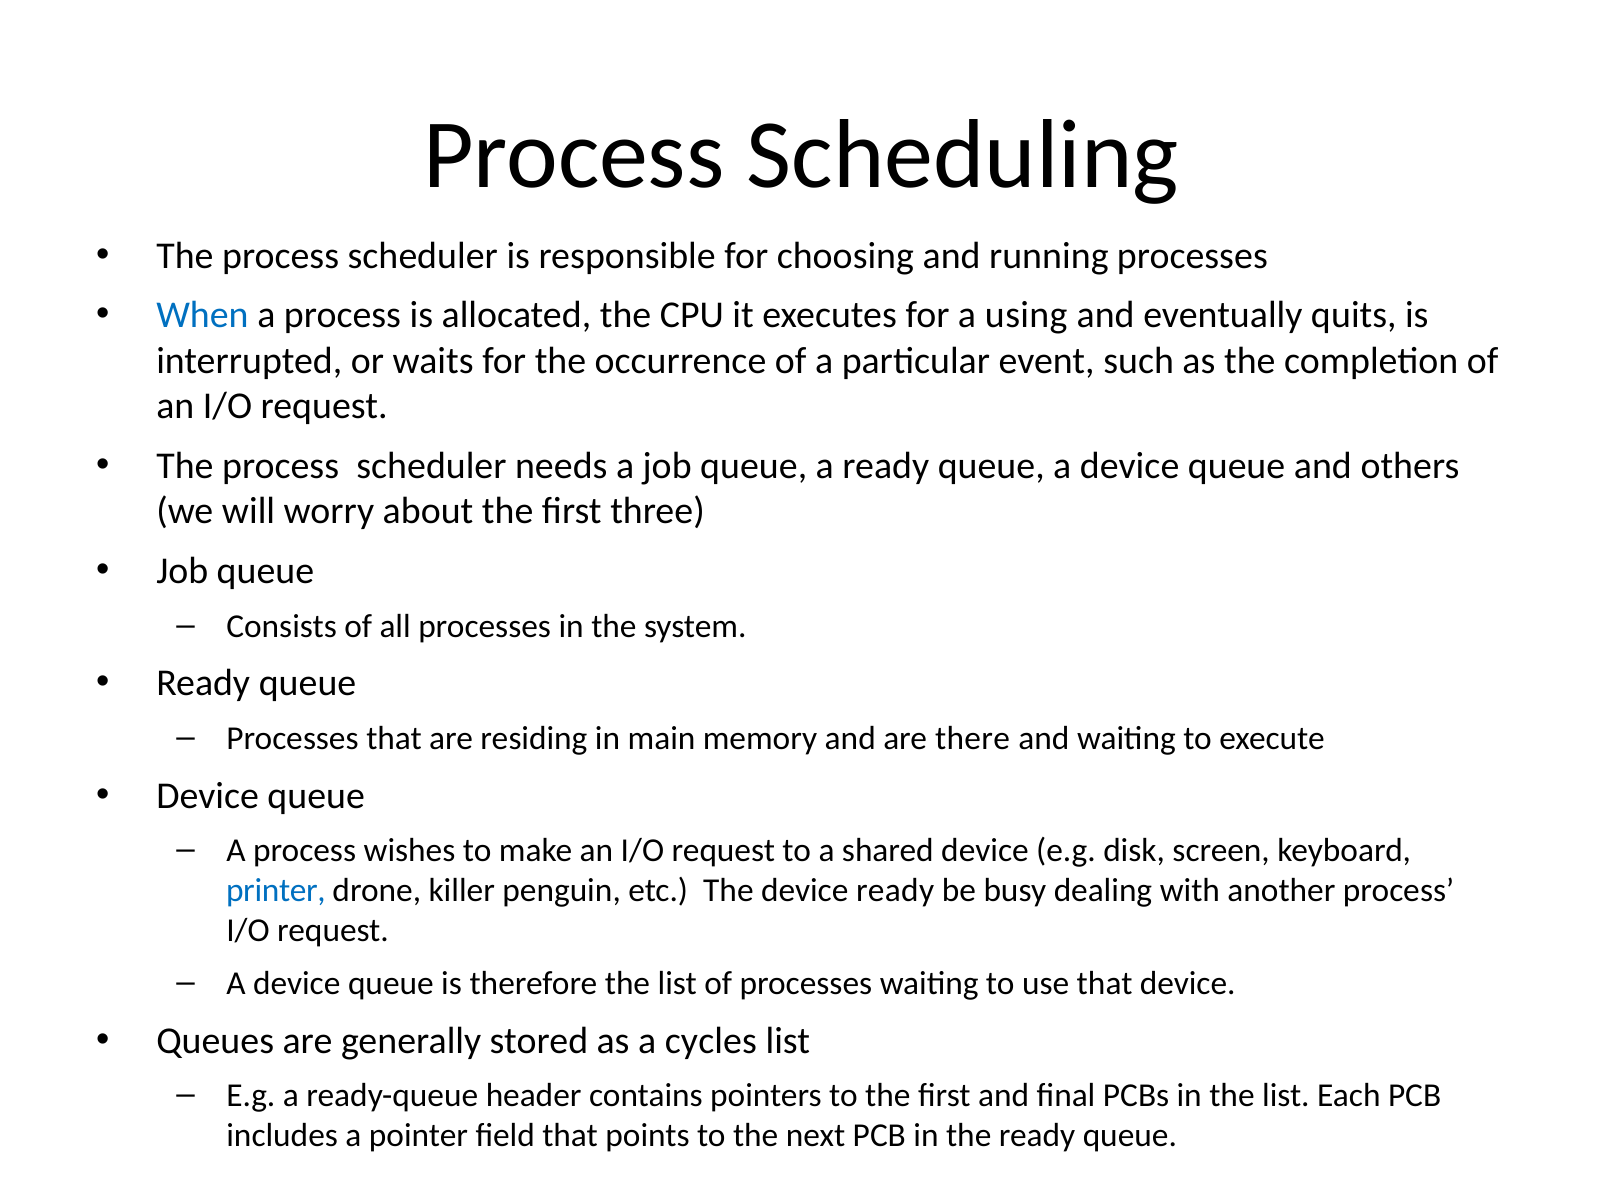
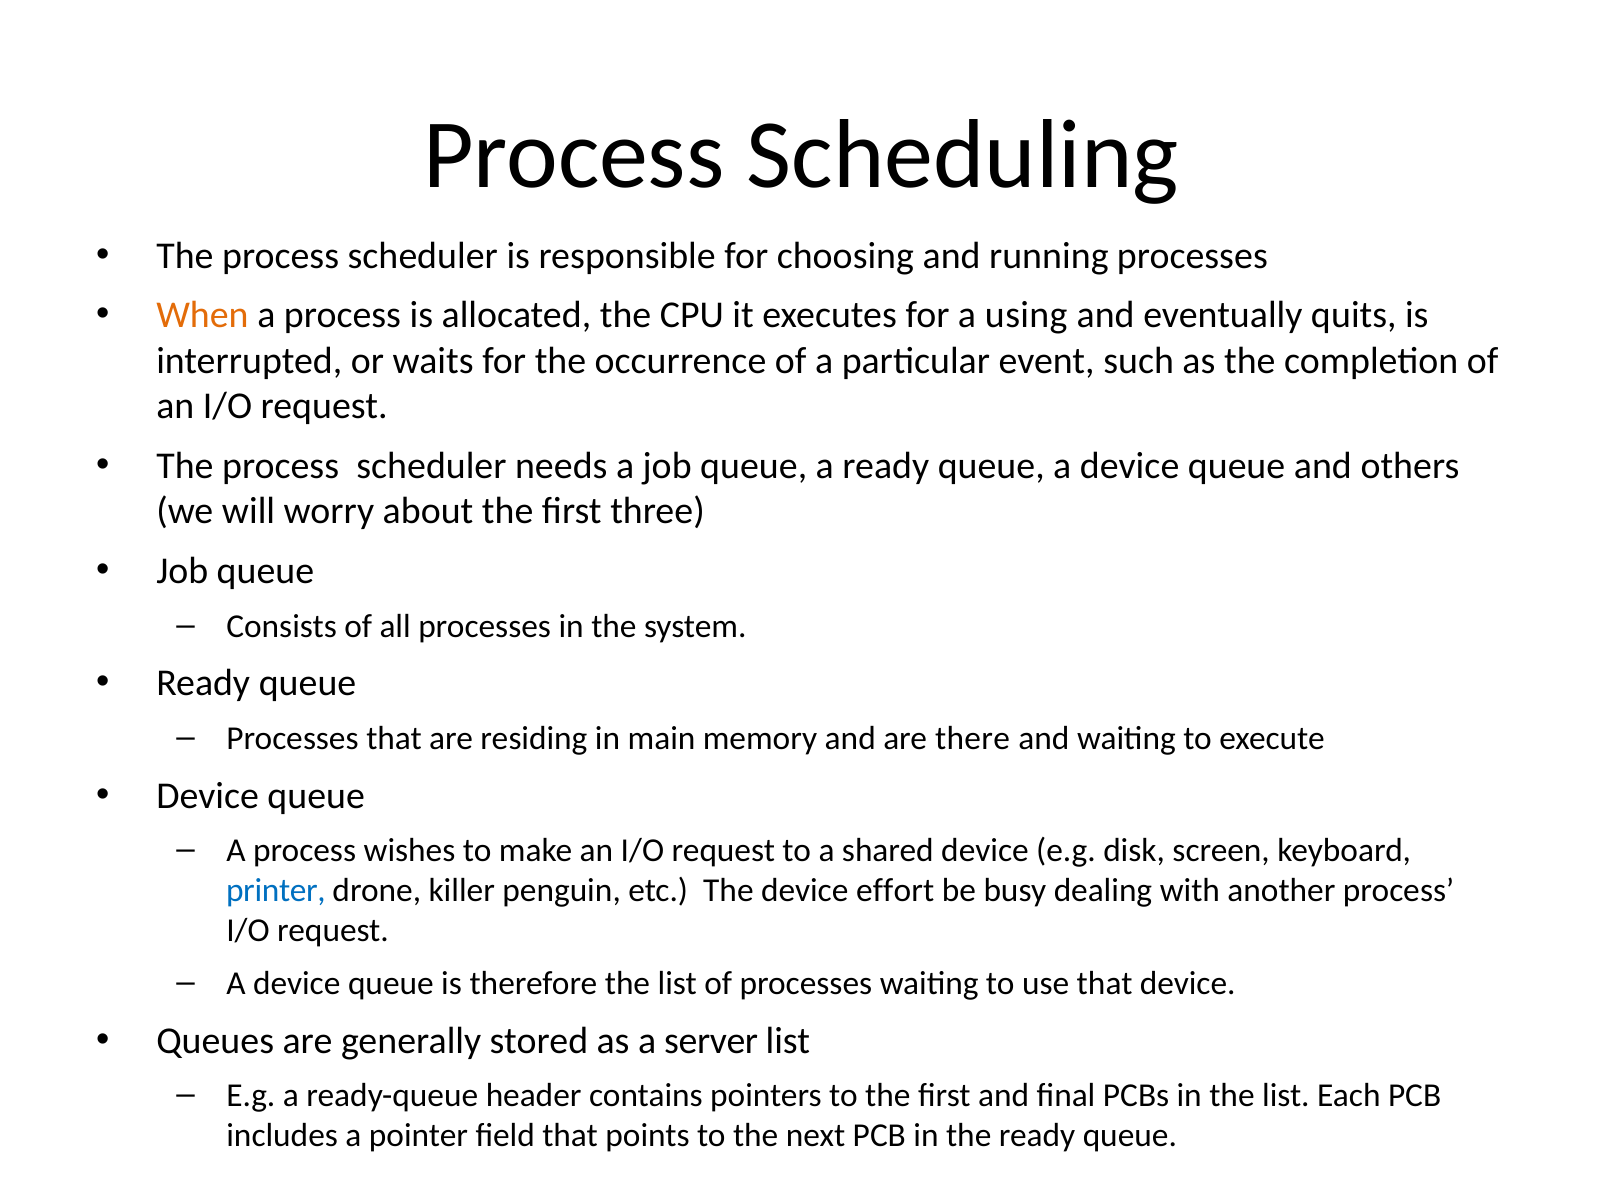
When colour: blue -> orange (202, 315)
device ready: ready -> effort (895, 891)
cycles: cycles -> server (711, 1041)
